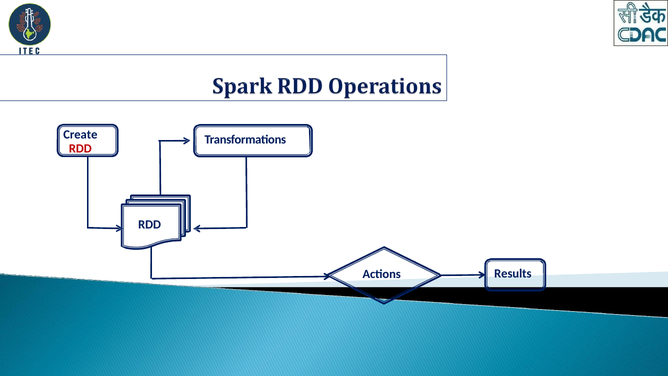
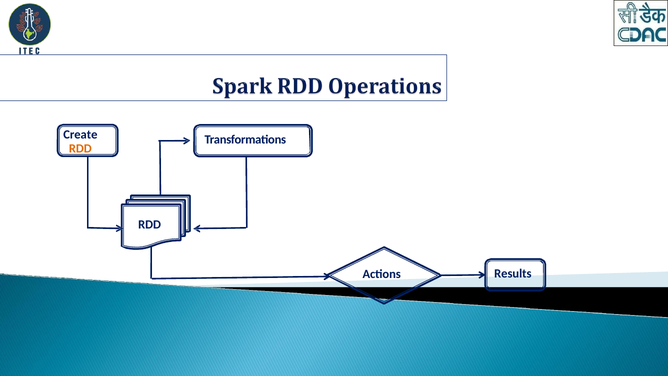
RDD colour: red -> orange (80, 149)
